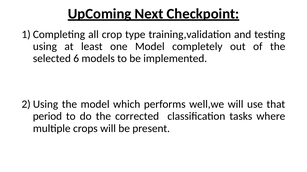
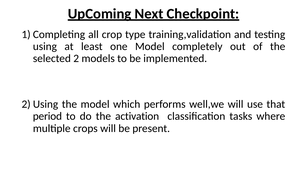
6: 6 -> 2 (76, 59)
corrected: corrected -> activation (137, 117)
